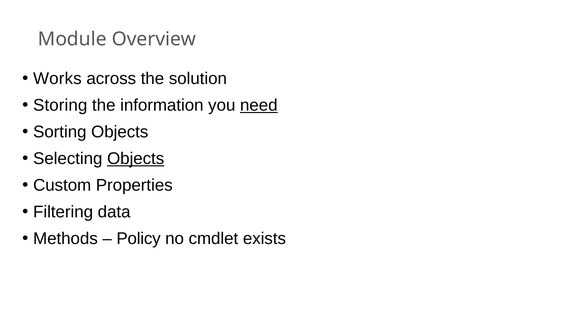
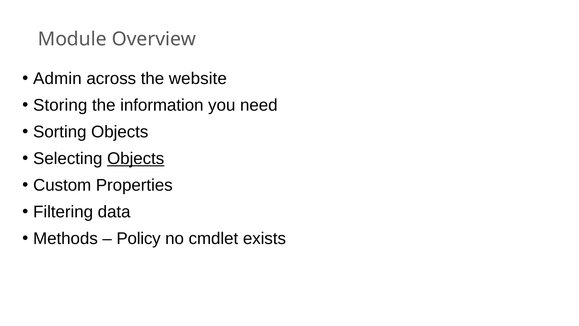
Works: Works -> Admin (57, 78)
solution: solution -> website (198, 78)
need underline: present -> none (259, 105)
